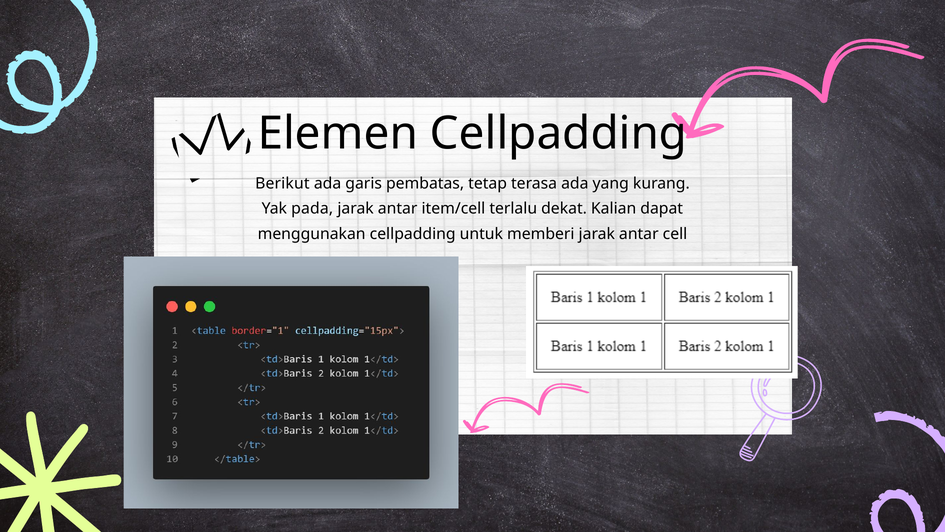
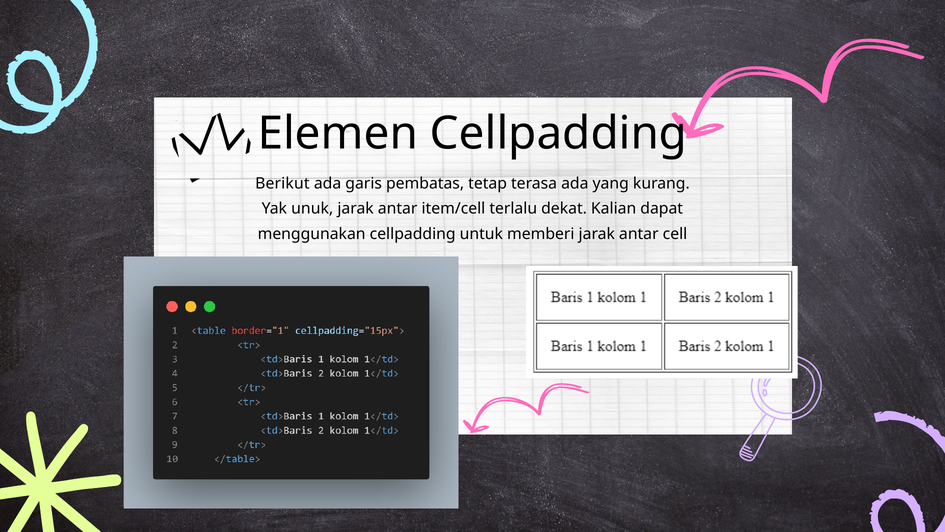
pada: pada -> unuk (312, 209)
